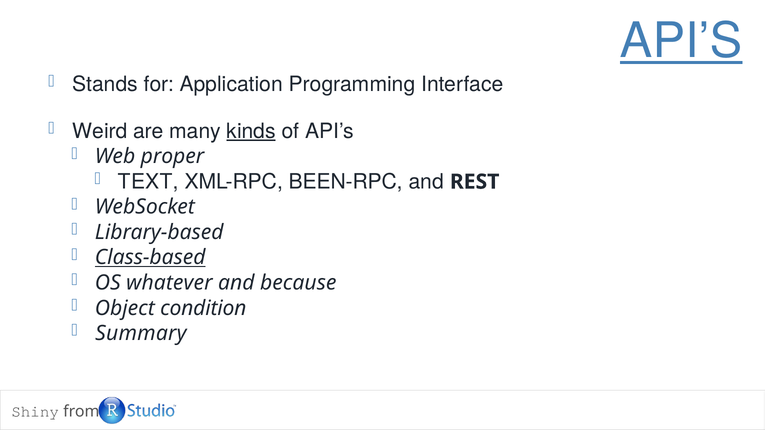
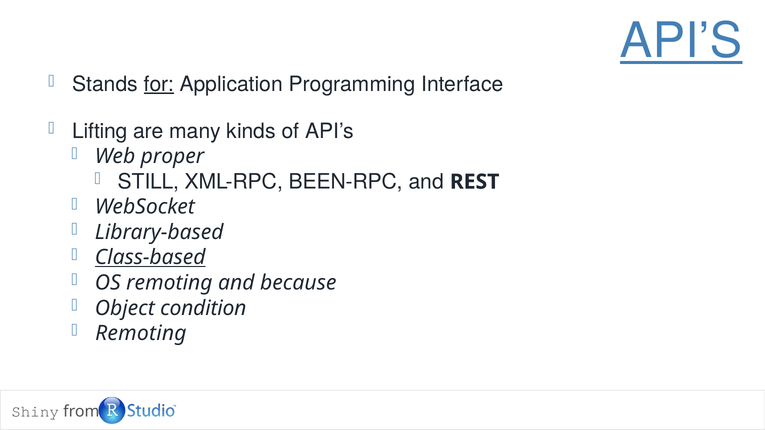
for underline: none -> present (159, 84)
Weird: Weird -> Lifting (100, 131)
kinds underline: present -> none (251, 131)
TEXT: TEXT -> STILL (149, 182)
OS whatever: whatever -> remoting (169, 283)
Summary: Summary -> Remoting (141, 334)
